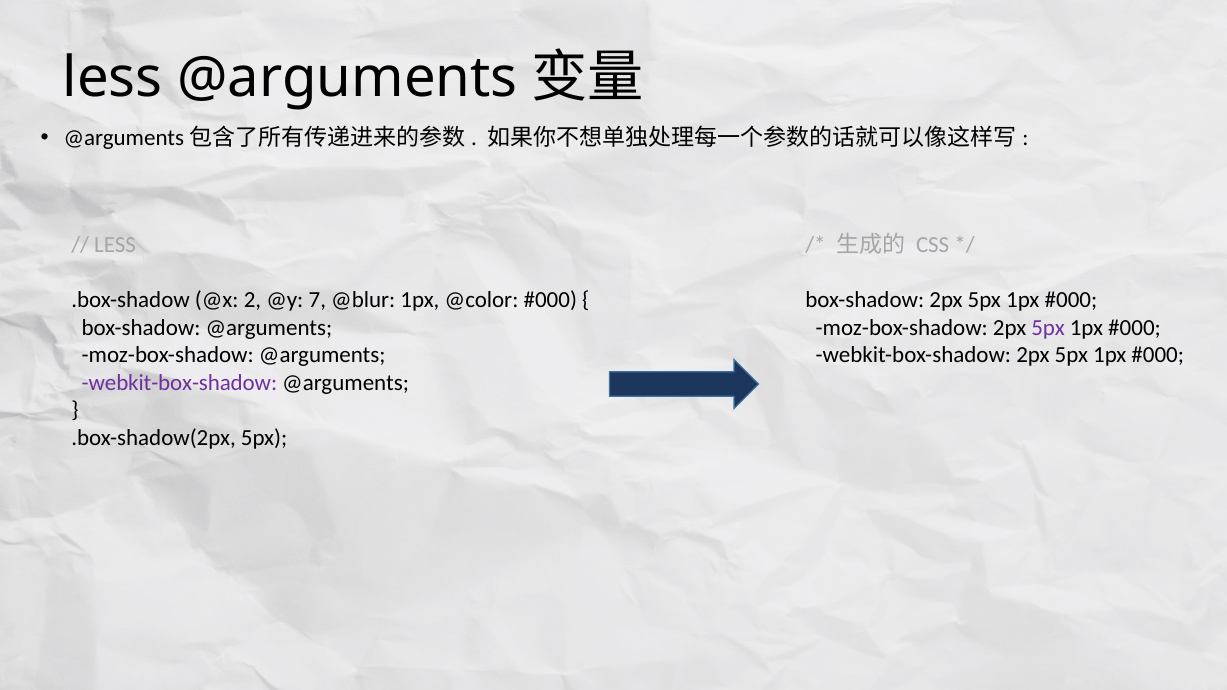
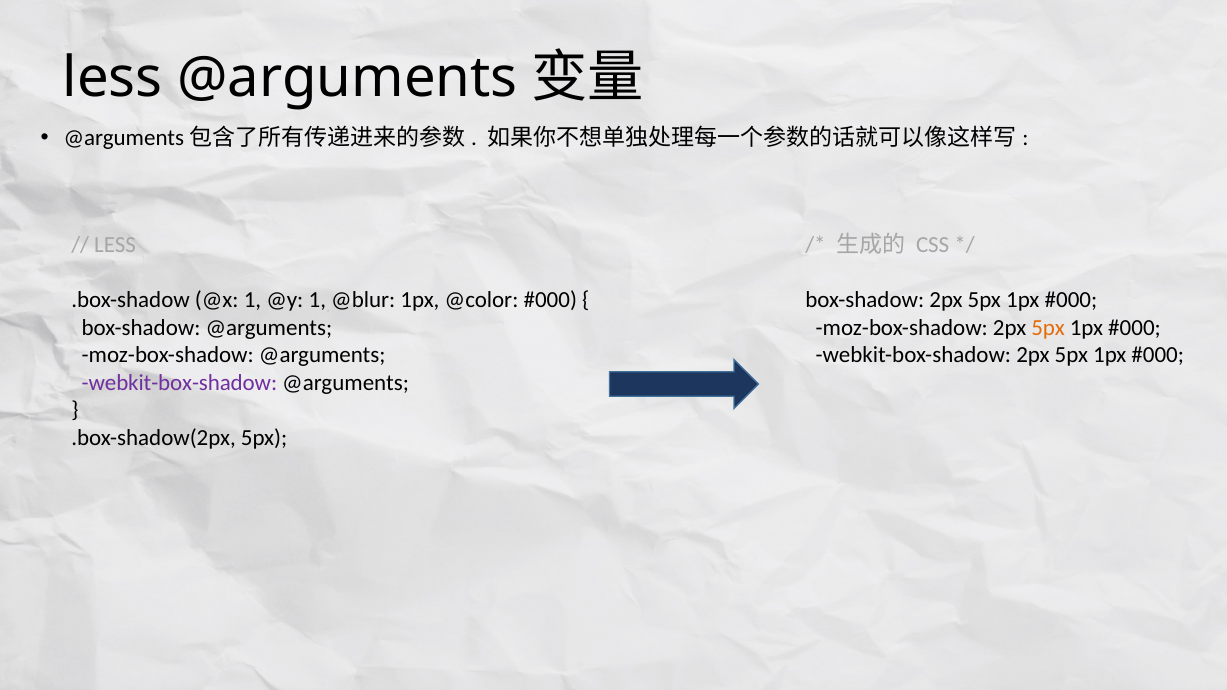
@x 2: 2 -> 1 (252, 300)
@y 7: 7 -> 1 (317, 300)
5px colour: purple -> orange (1048, 328)
